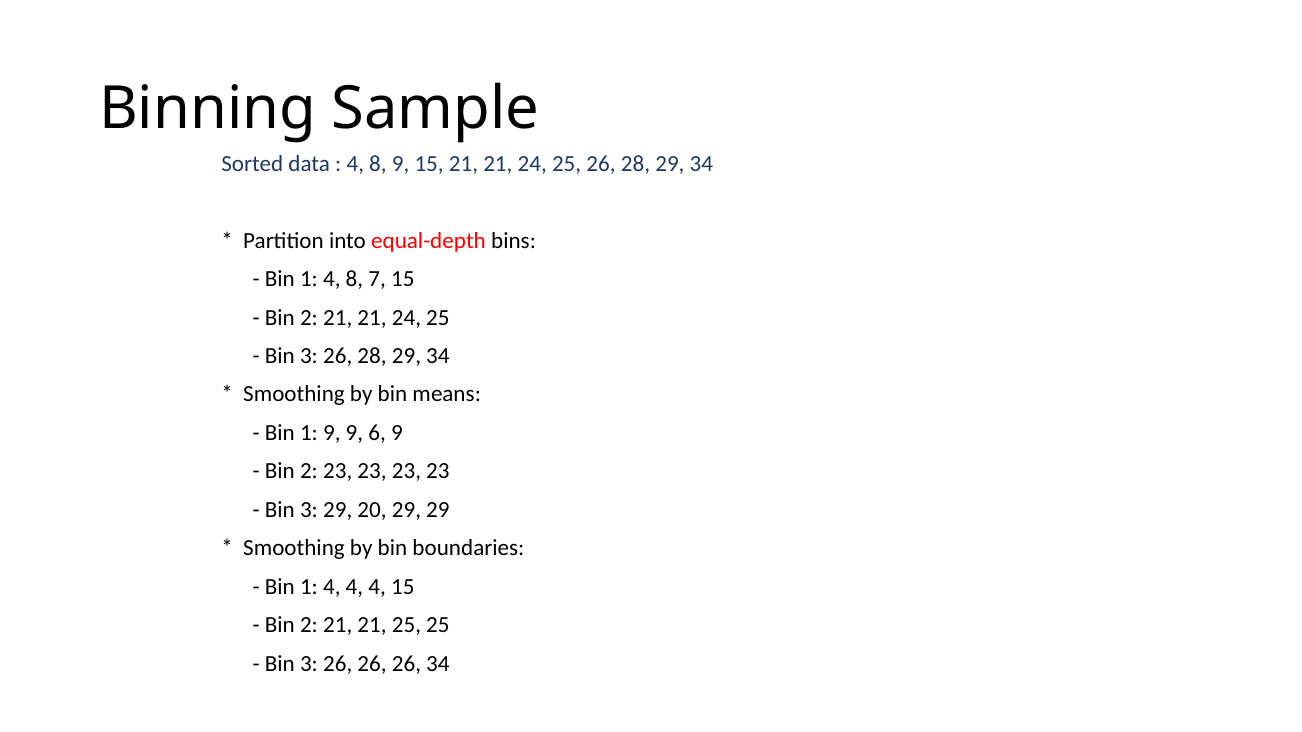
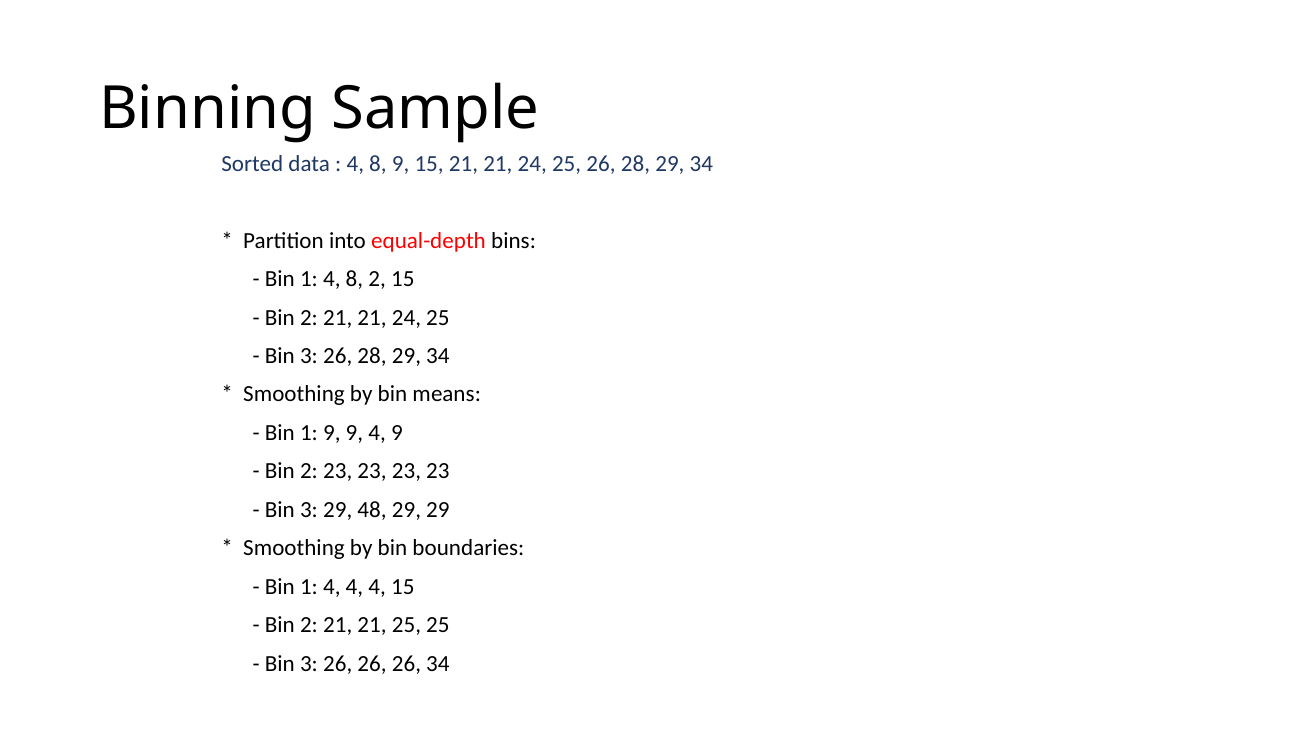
8 7: 7 -> 2 (377, 279)
9 6: 6 -> 4 (377, 433)
20: 20 -> 48 (372, 510)
